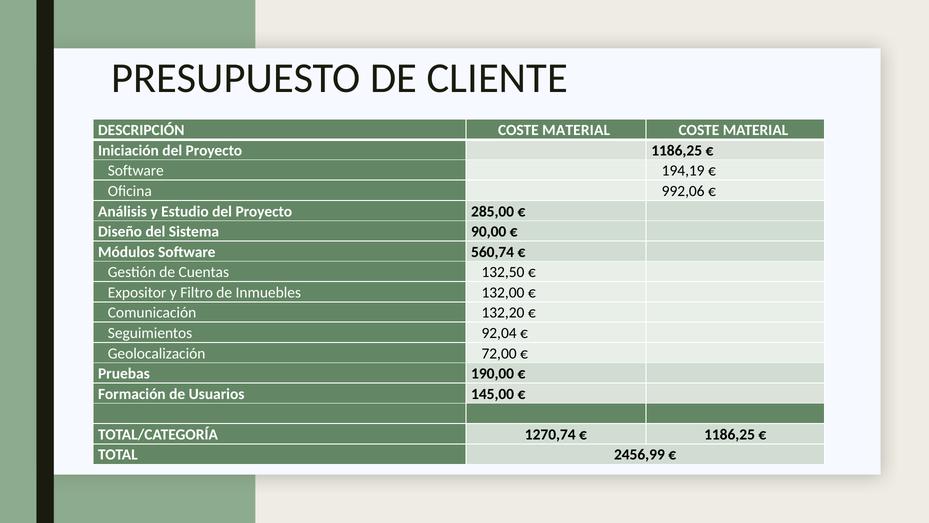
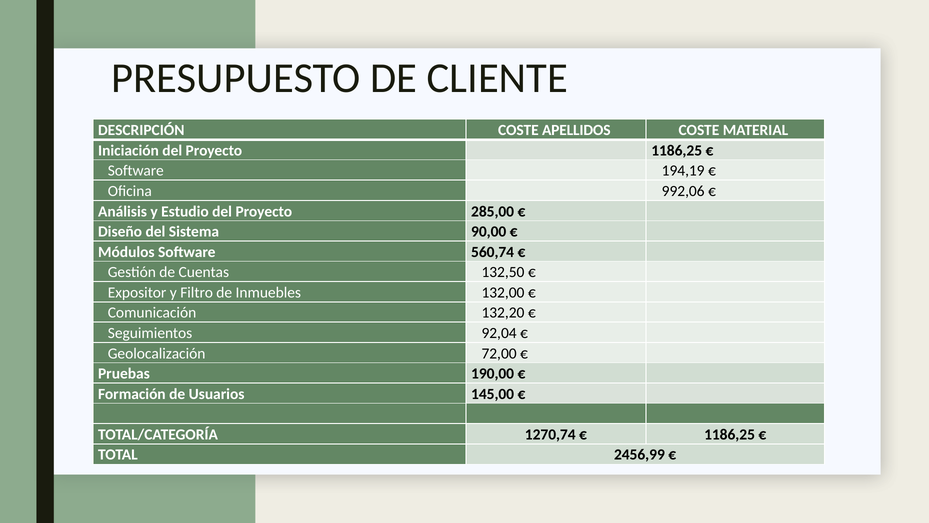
DESCRIPCIÓN COSTE MATERIAL: MATERIAL -> APELLIDOS (576, 130)
